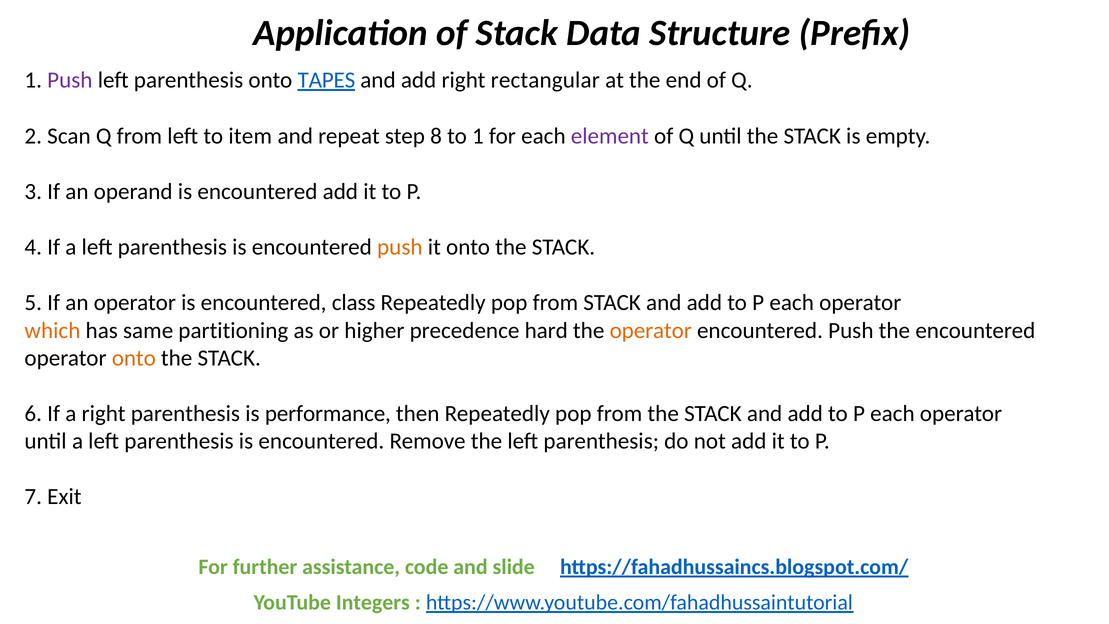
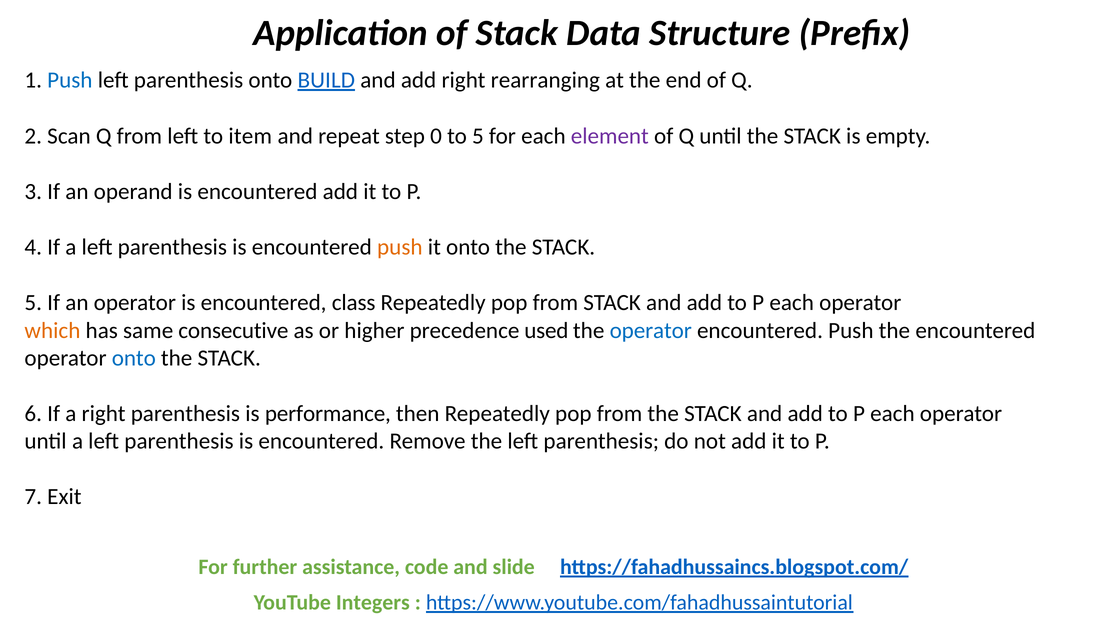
Push colour: purple -> blue (70, 80)
TAPES: TAPES -> BUILD (326, 80)
rectangular: rectangular -> rearranging (545, 80)
8: 8 -> 0 (436, 136)
to 1: 1 -> 5 (478, 136)
partitioning: partitioning -> consecutive (233, 330)
hard: hard -> used (546, 330)
operator colour: orange -> blue (651, 330)
onto colour: orange -> blue (134, 358)
